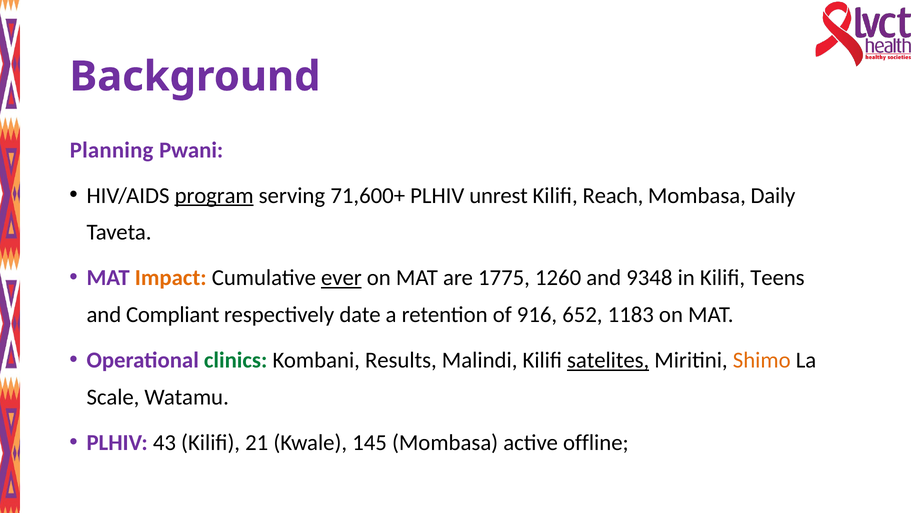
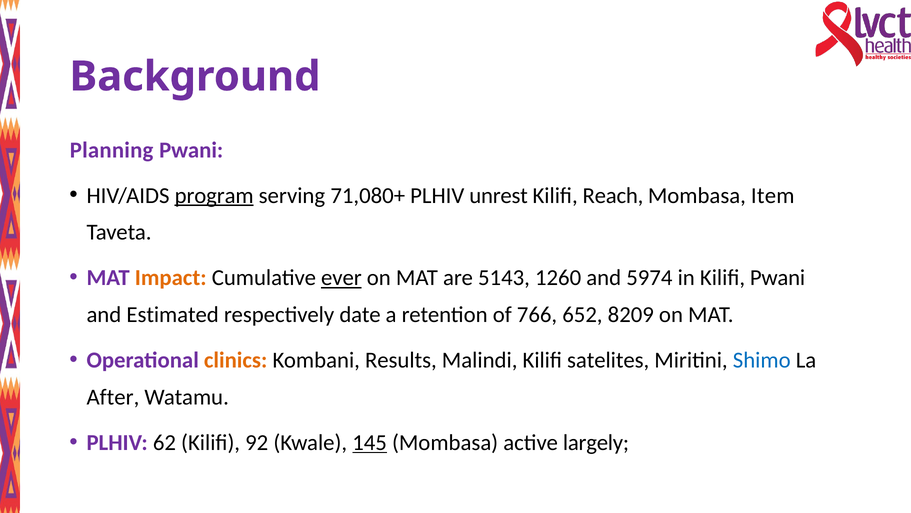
71,600+: 71,600+ -> 71,080+ (368, 195)
Daily: Daily -> Item (773, 195)
1775: 1775 -> 5143 (504, 278)
9348: 9348 -> 5974 (649, 278)
Kilifi Teens: Teens -> Pwani (778, 278)
Compliant: Compliant -> Estimated (173, 314)
916: 916 -> 766 (537, 314)
1183: 1183 -> 8209 (631, 314)
clinics colour: green -> orange (236, 360)
satelites underline: present -> none (608, 360)
Shimo colour: orange -> blue (762, 360)
Scale: Scale -> After (113, 397)
43: 43 -> 62 (164, 442)
21: 21 -> 92 (257, 442)
145 underline: none -> present (370, 442)
offline: offline -> largely (596, 442)
